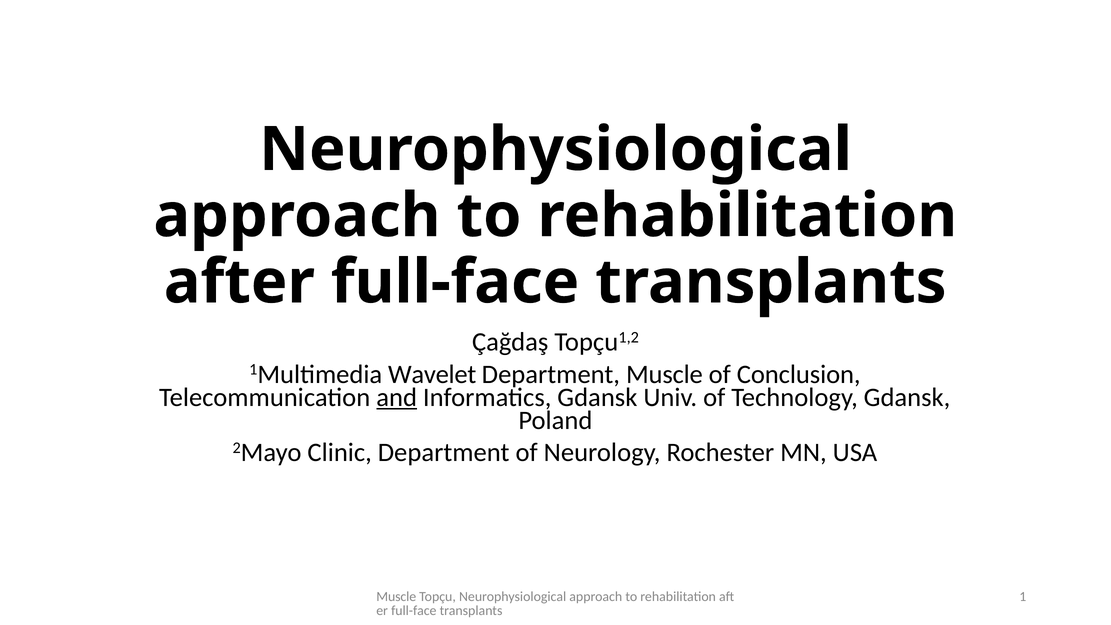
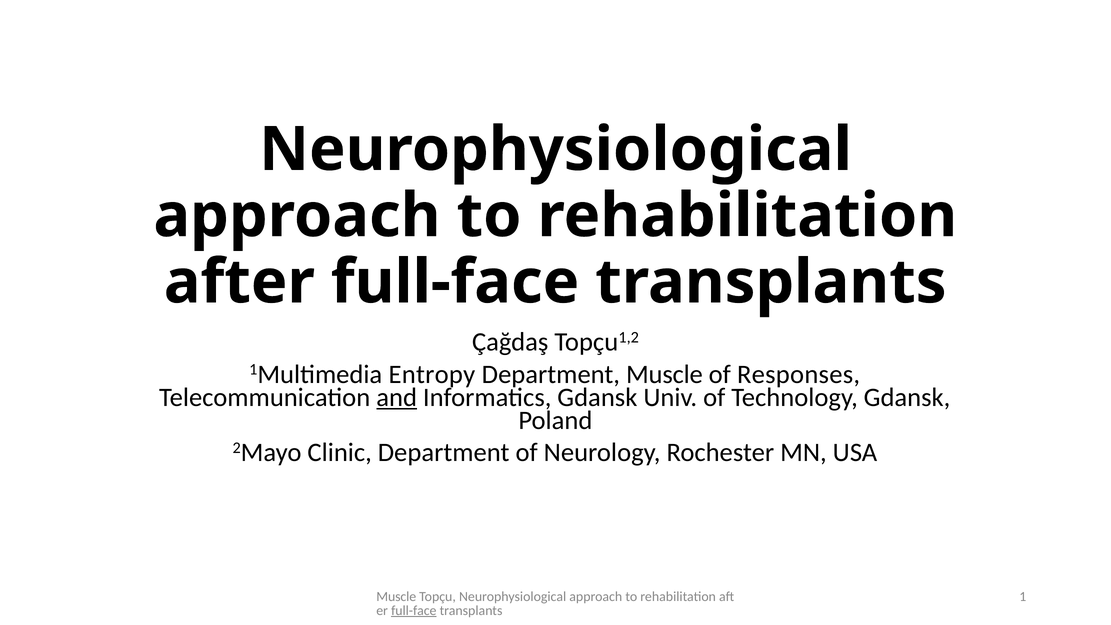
Wavelet: Wavelet -> Entropy (432, 374)
Conclusion: Conclusion -> Responses (799, 374)
full-face underline: none -> present (414, 611)
